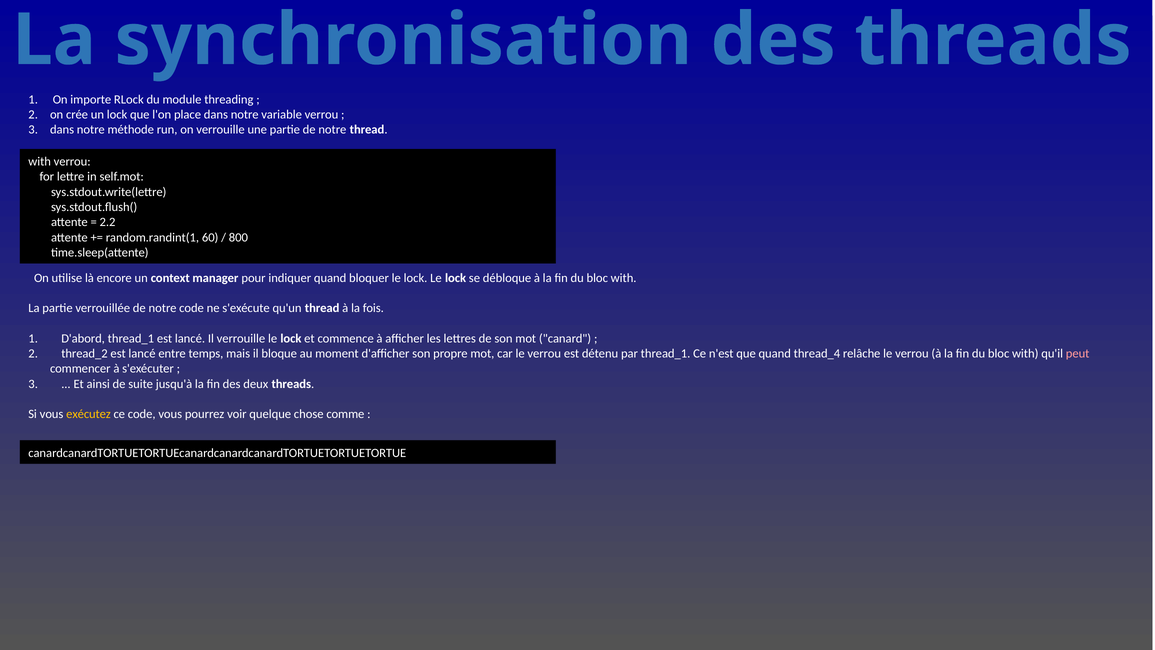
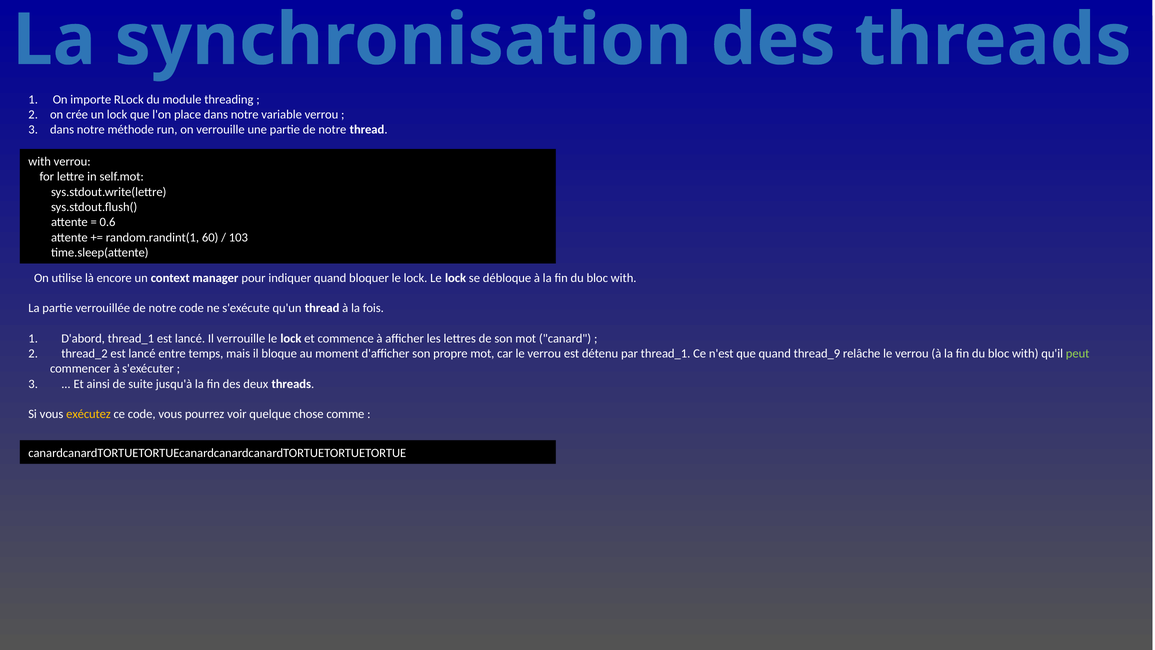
2.2: 2.2 -> 0.6 (108, 222)
800: 800 -> 103 (238, 237)
thread_4: thread_4 -> thread_9 (817, 353)
peut colour: pink -> light green (1078, 353)
